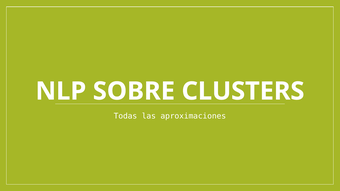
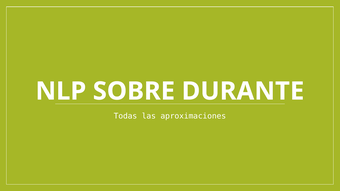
CLUSTERS: CLUSTERS -> DURANTE (243, 91)
